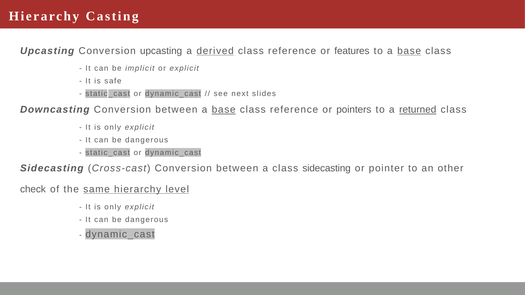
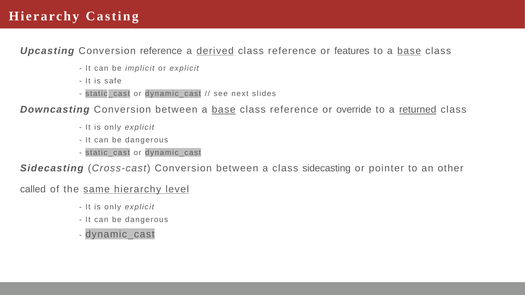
Conversion upcasting: upcasting -> reference (161, 51)
pointers: pointers -> override (354, 110)
check: check -> called (33, 189)
